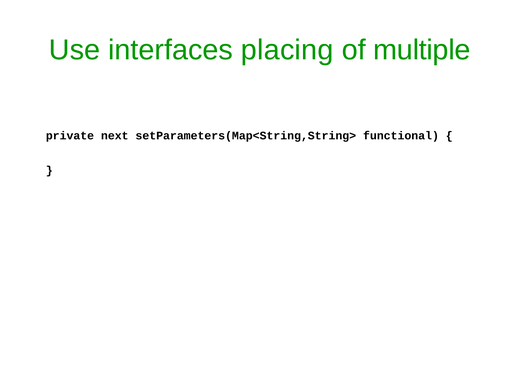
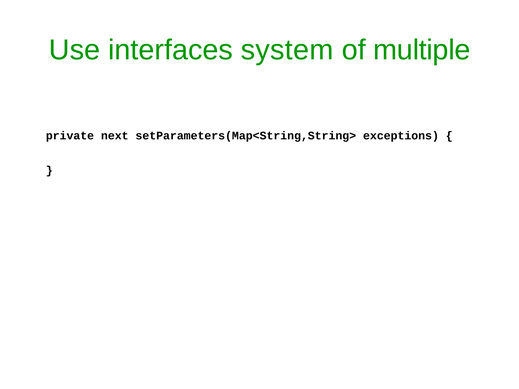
placing: placing -> system (287, 50)
functional: functional -> exceptions (401, 136)
